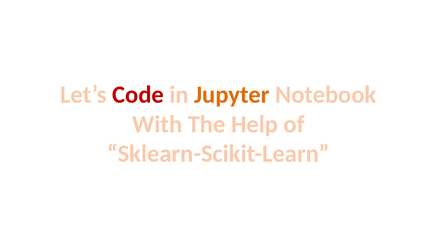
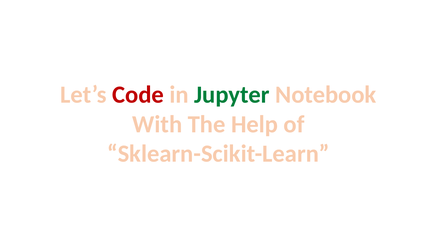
Jupyter colour: orange -> green (232, 95)
